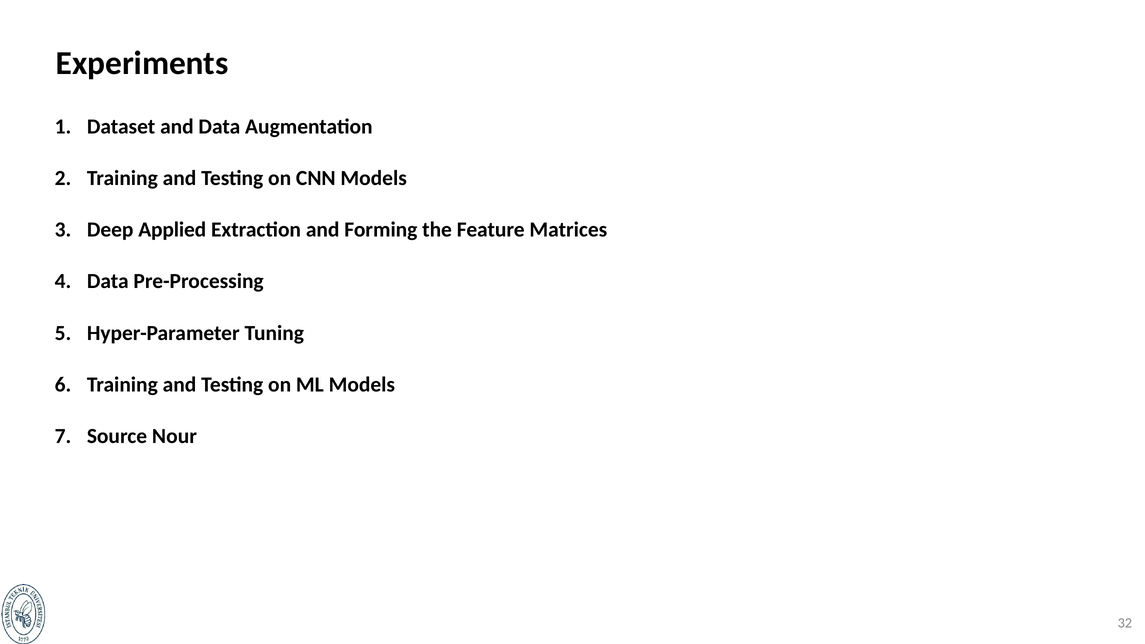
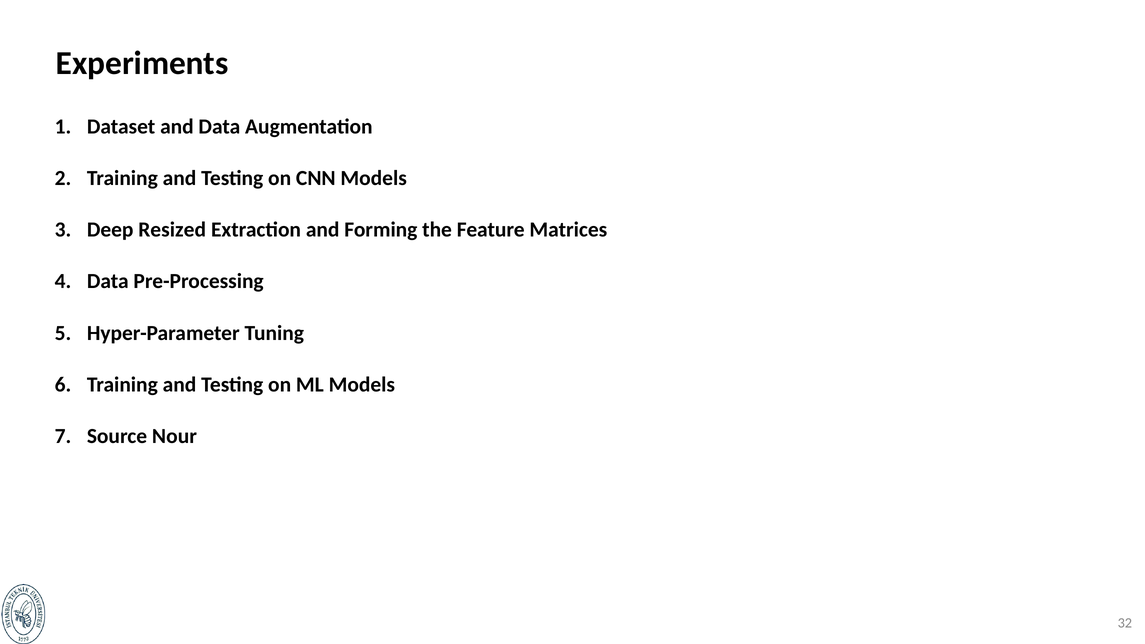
Applied: Applied -> Resized (172, 230)
